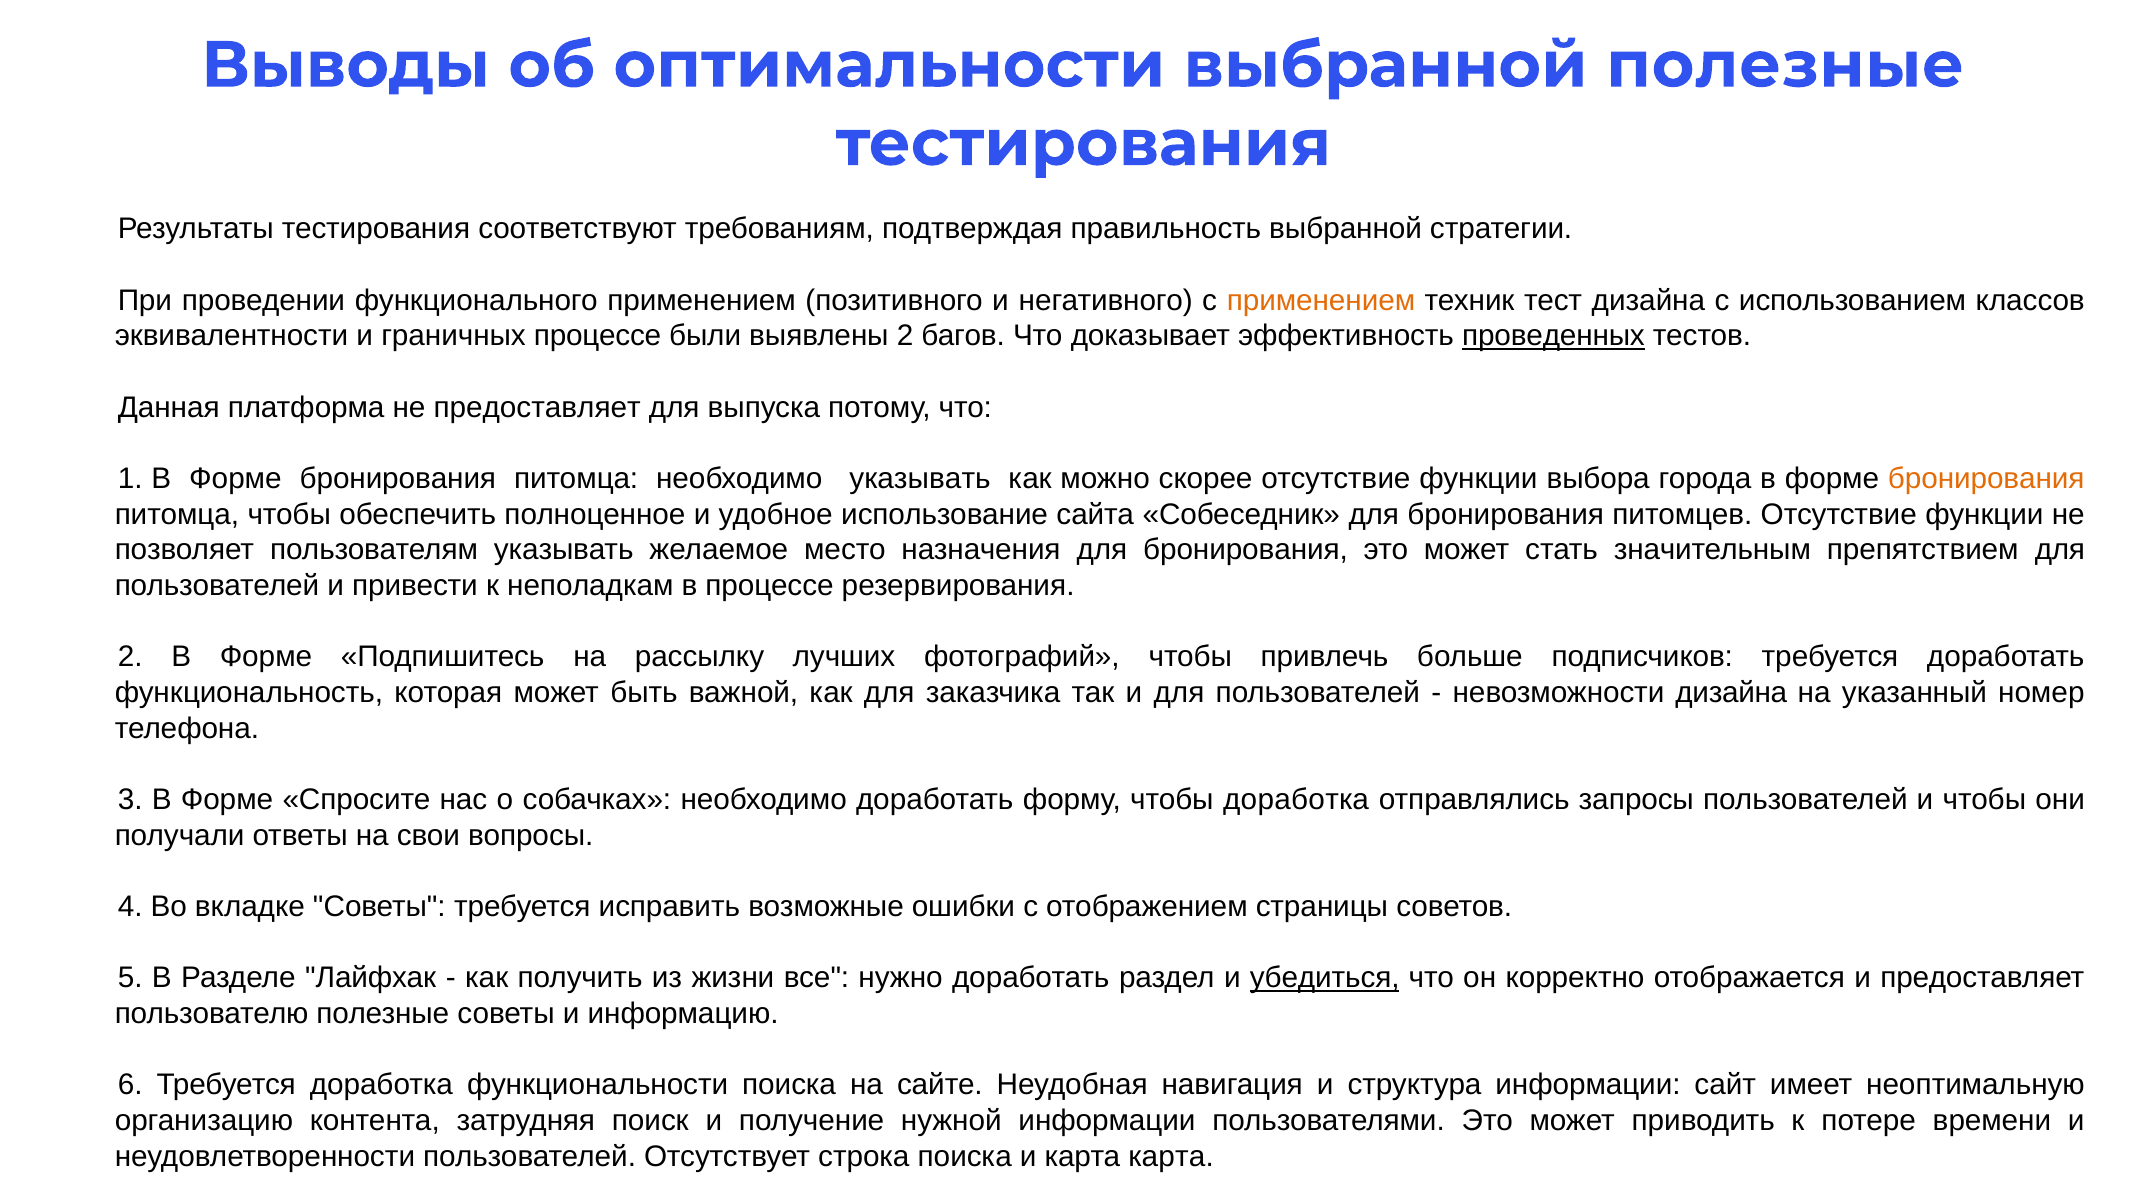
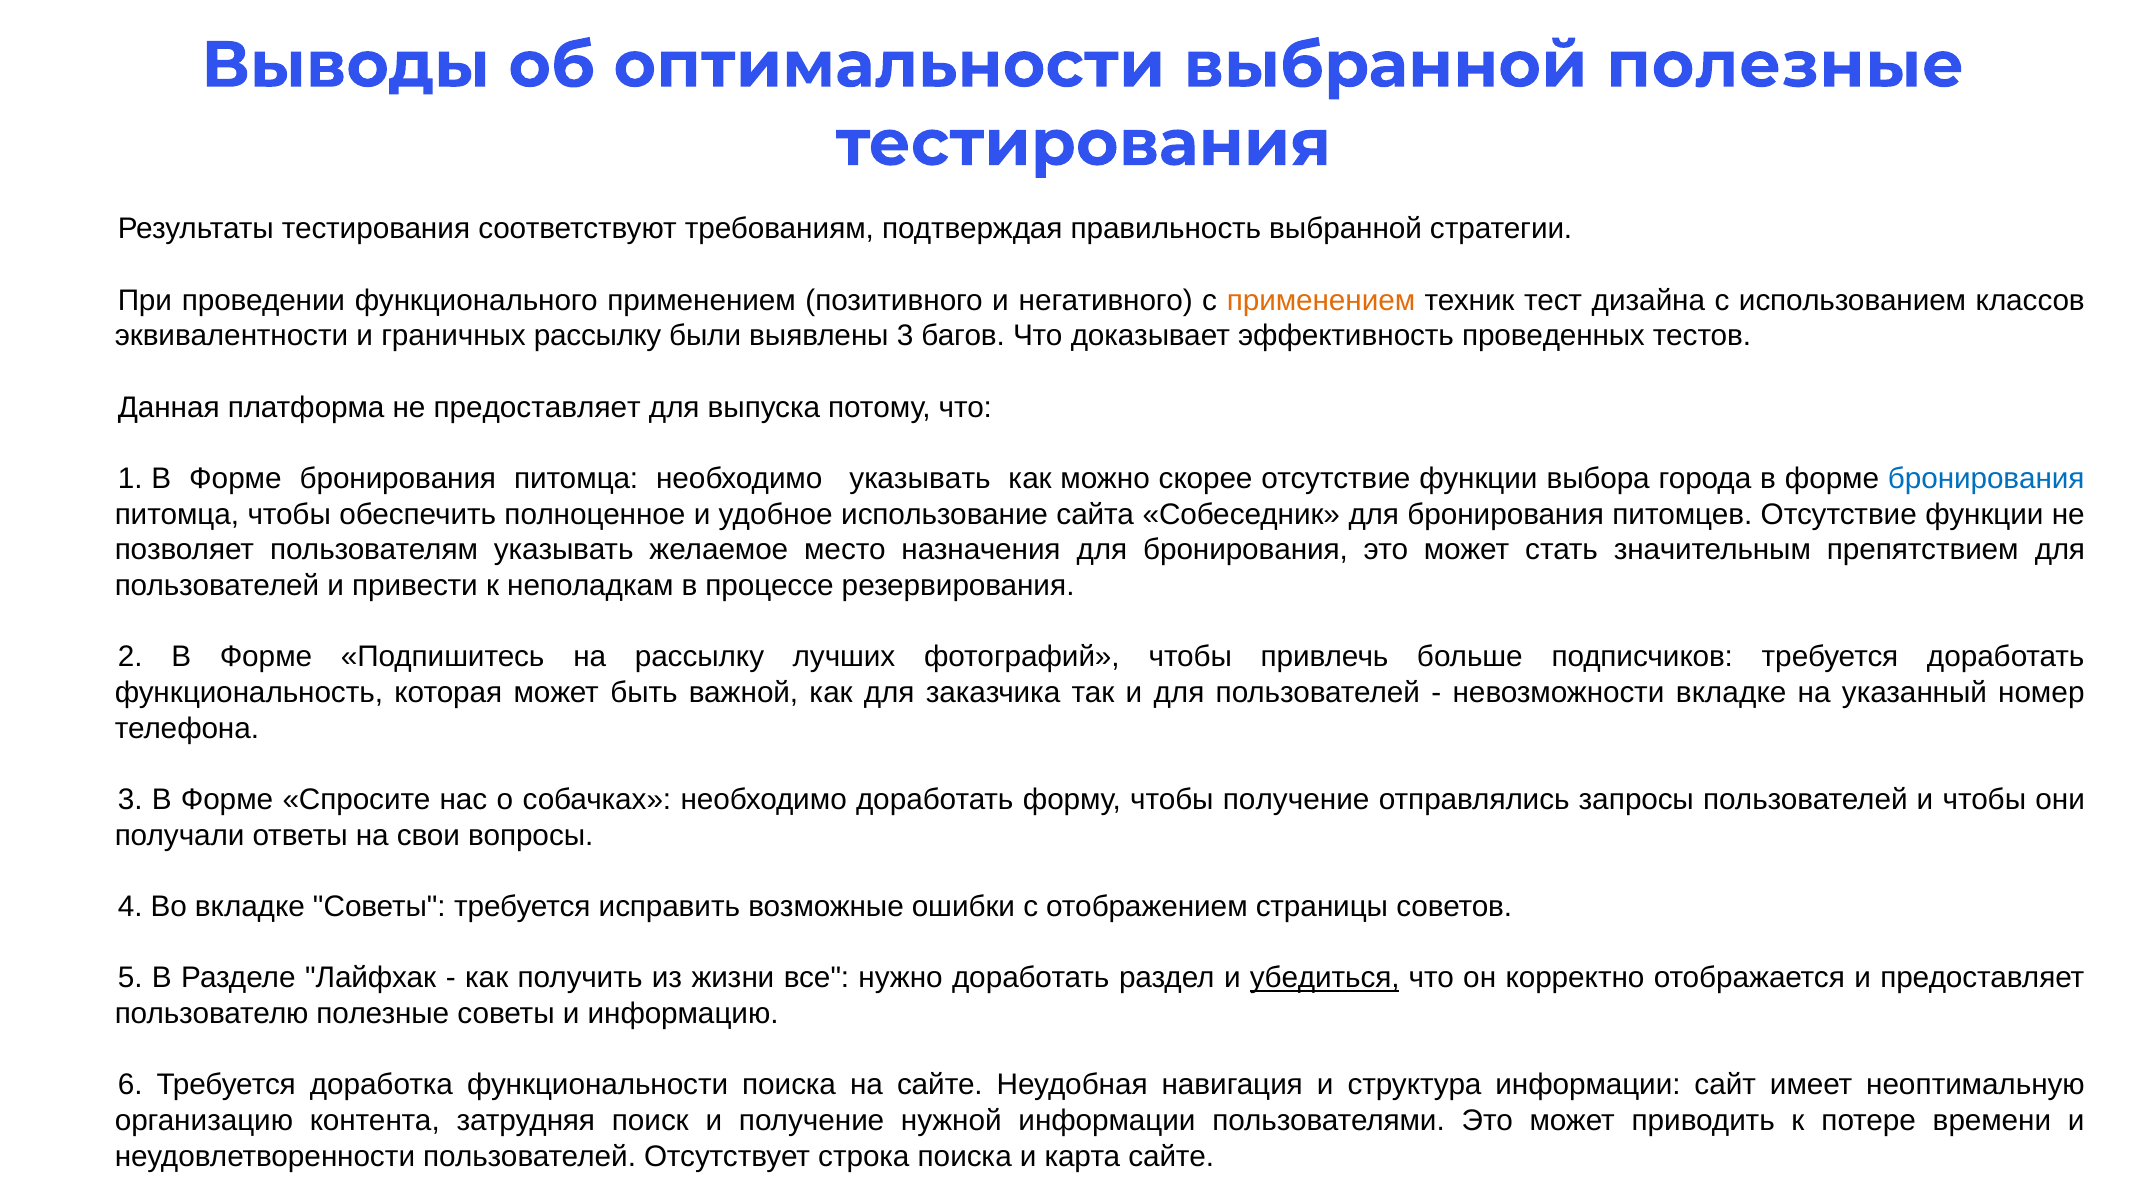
граничных процессе: процессе -> рассылку (598, 336)
выявлены 2: 2 -> 3 (905, 336)
проведенных underline: present -> none (1554, 336)
бронирования colour: orange -> blue (1986, 479)
невозможности дизайна: дизайна -> вкладке (1731, 693)
чтобы доработка: доработка -> получение (1296, 800)
карта карта: карта -> сайте (1171, 1157)
